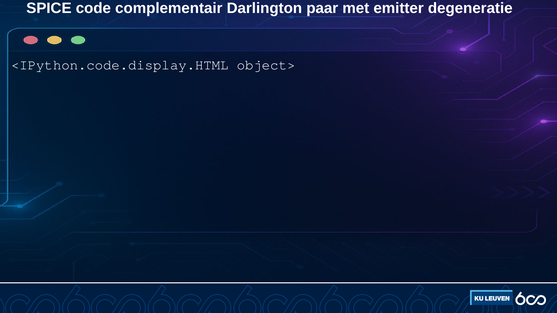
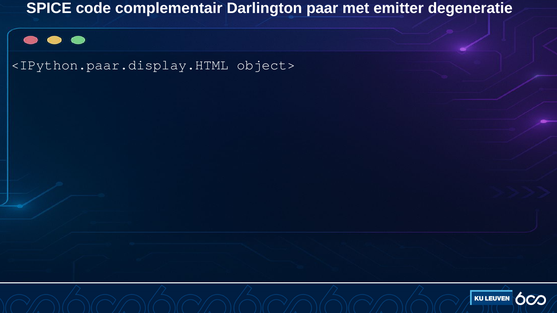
<IPython.code.display.HTML: <IPython.code.display.HTML -> <IPython.paar.display.HTML (120, 65)
